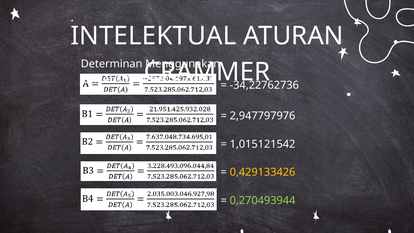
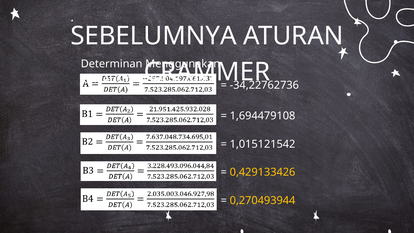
INTELEKTUAL: INTELEKTUAL -> SEBELUMNYA (153, 36)
2,947797976: 2,947797976 -> 1,694479108 (263, 116)
0,270493944 colour: light green -> yellow (263, 200)
